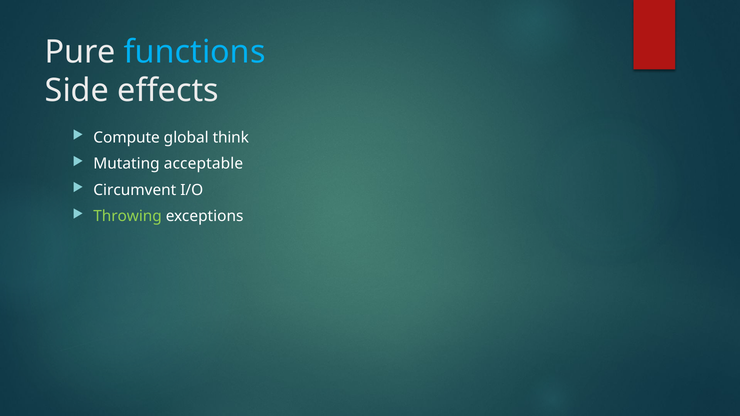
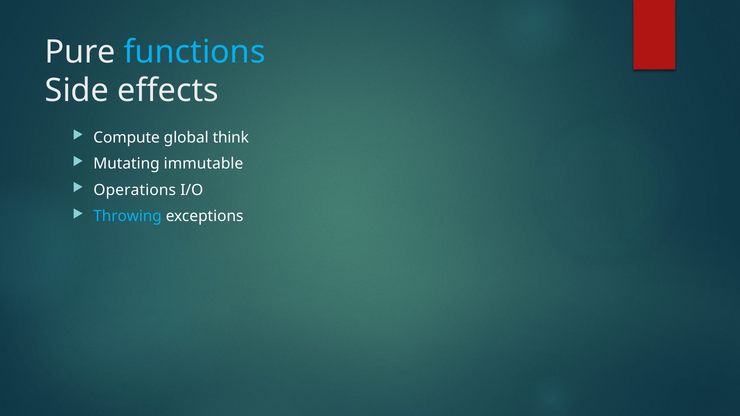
acceptable: acceptable -> immutable (203, 164)
Circumvent: Circumvent -> Operations (135, 190)
Throwing colour: light green -> light blue (128, 216)
